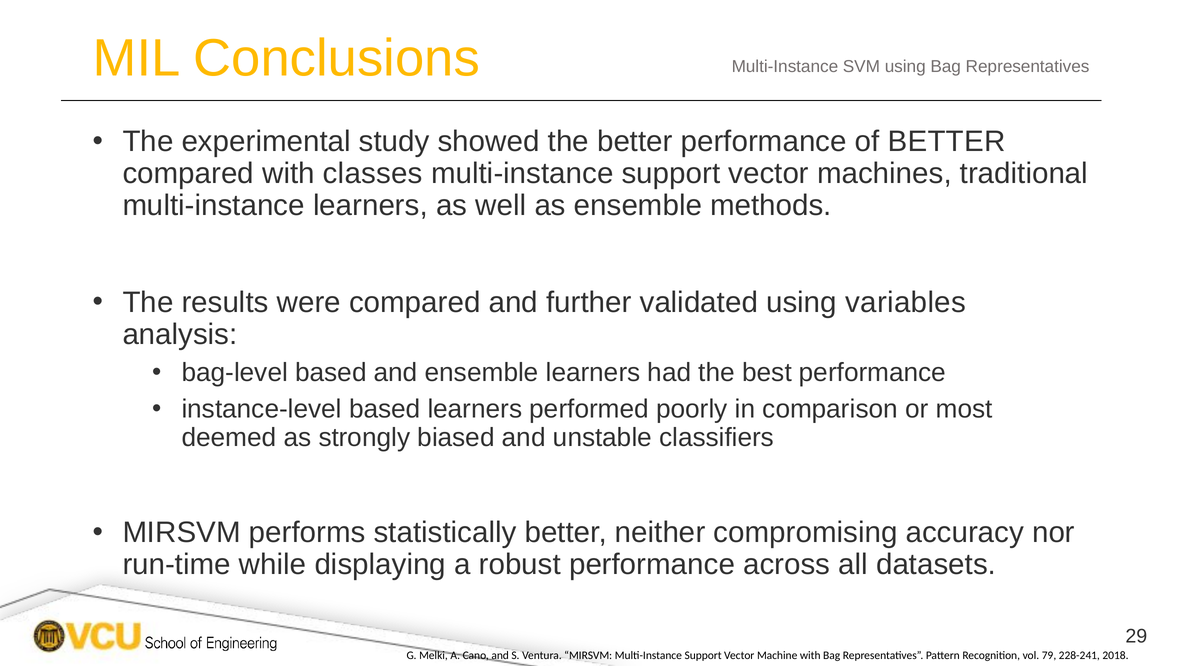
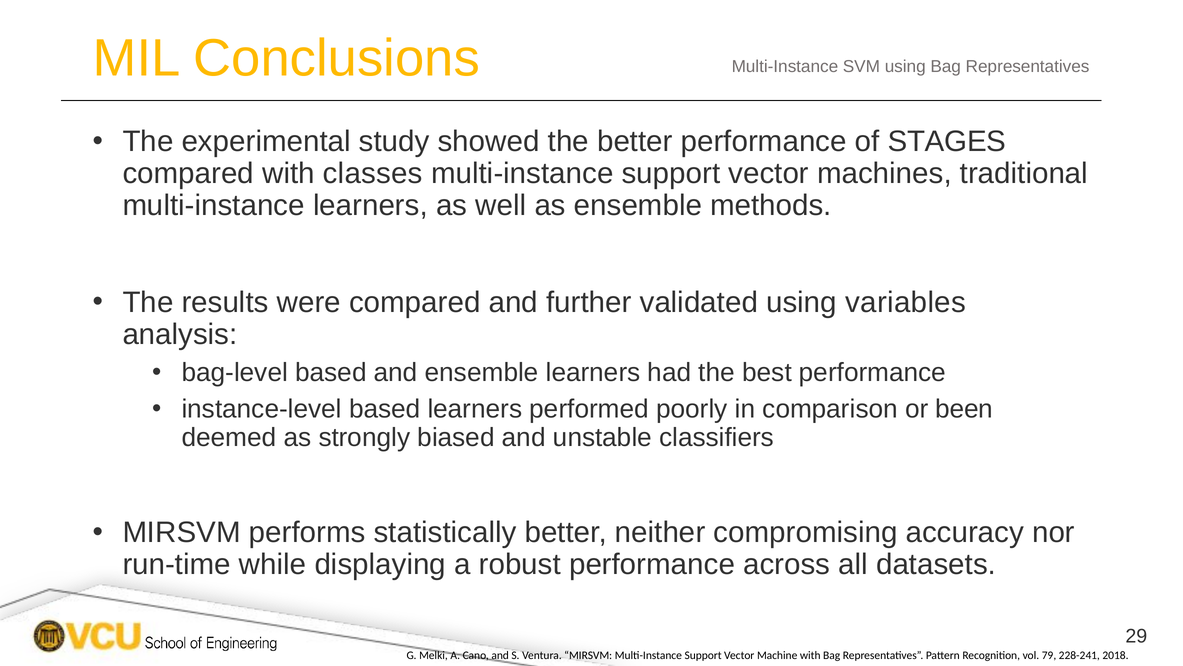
of BETTER: BETTER -> STAGES (947, 141)
most: most -> been (964, 409)
